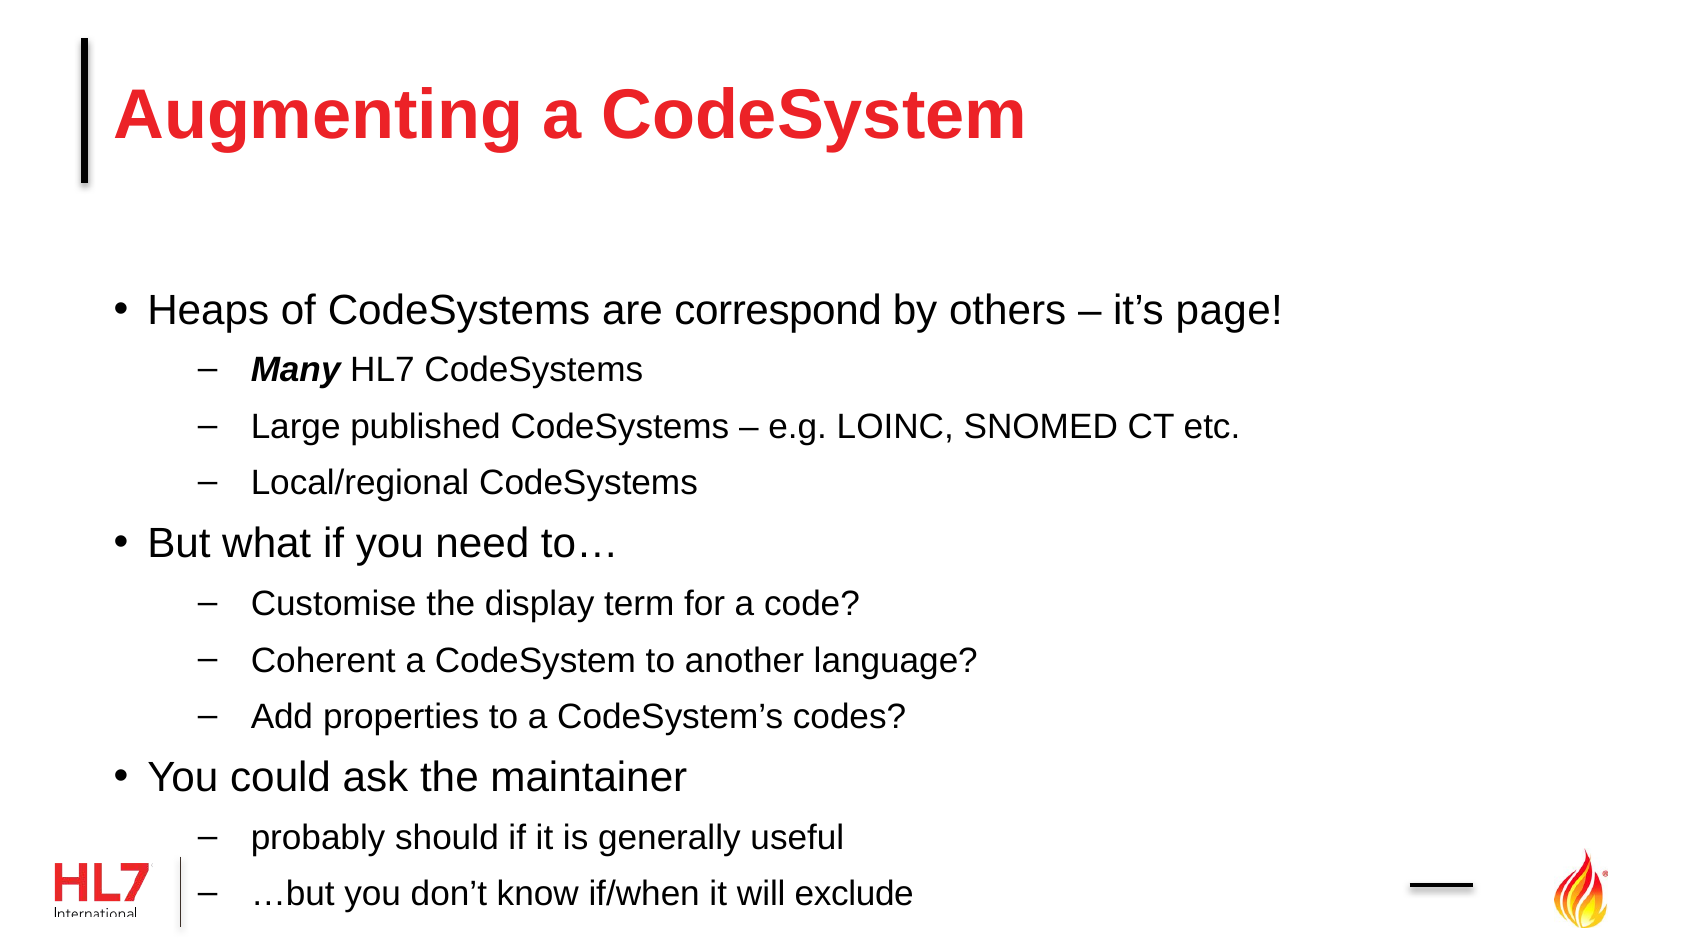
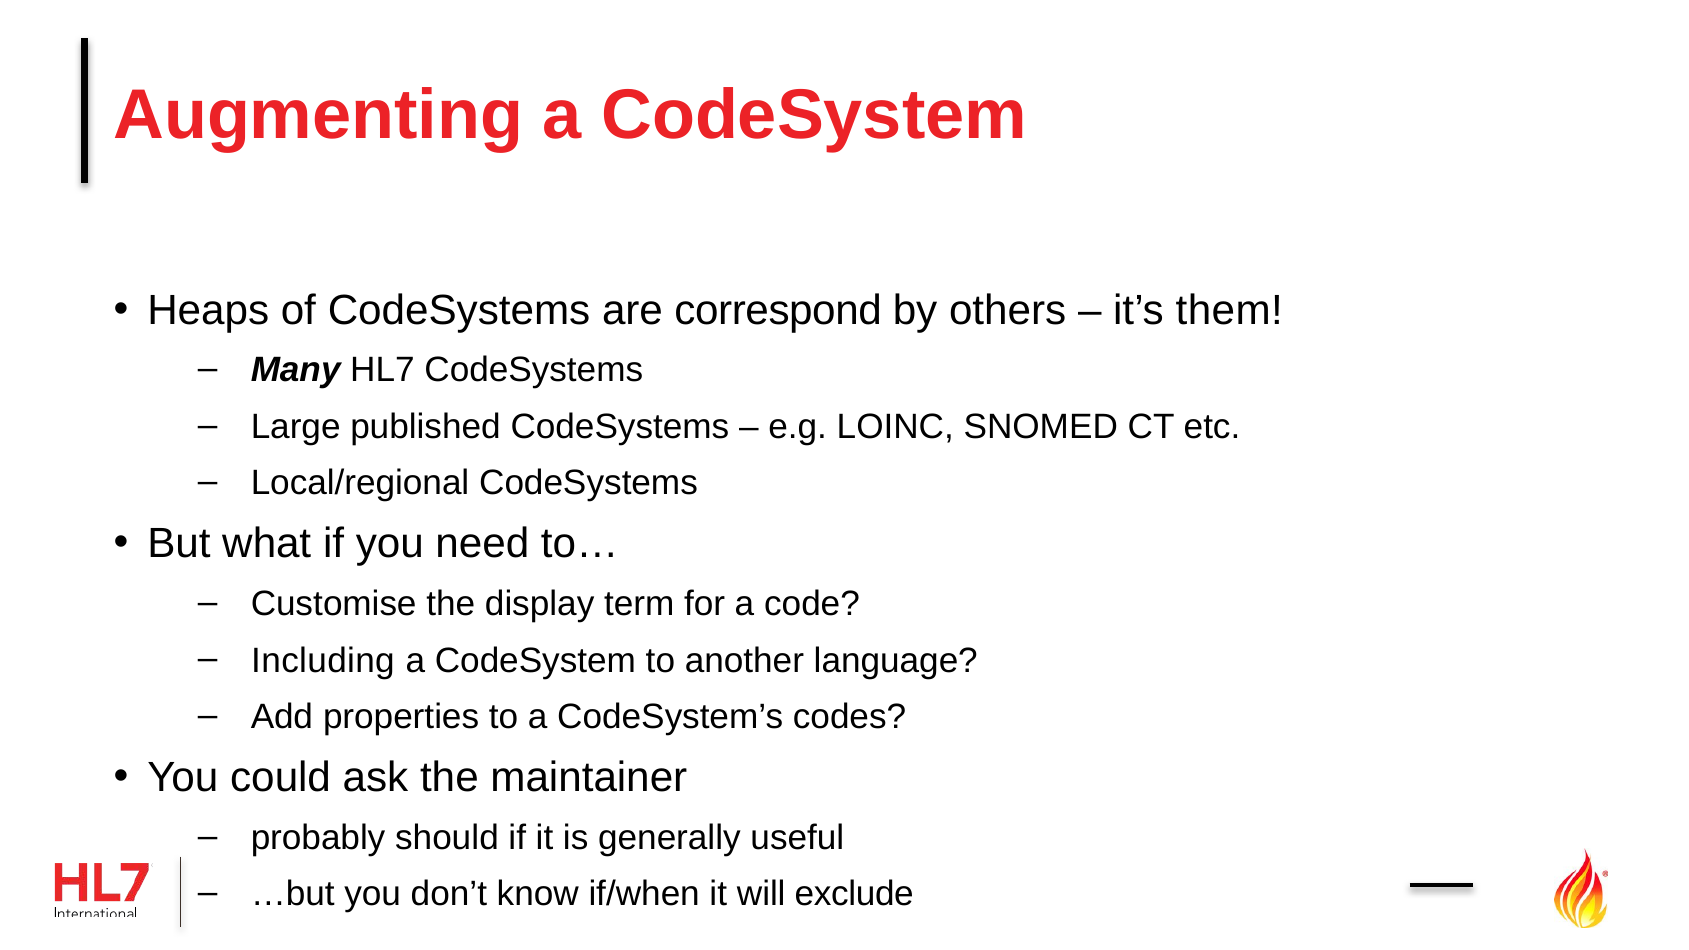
page: page -> them (1229, 310)
Coherent: Coherent -> Including (323, 660)
